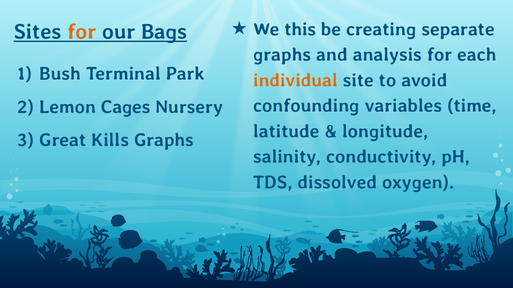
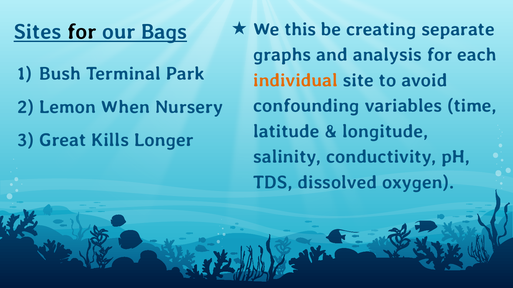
for colour: orange -> black (82, 32)
Cages: Cages -> When (125, 107)
Kills Graphs: Graphs -> Longer (164, 140)
